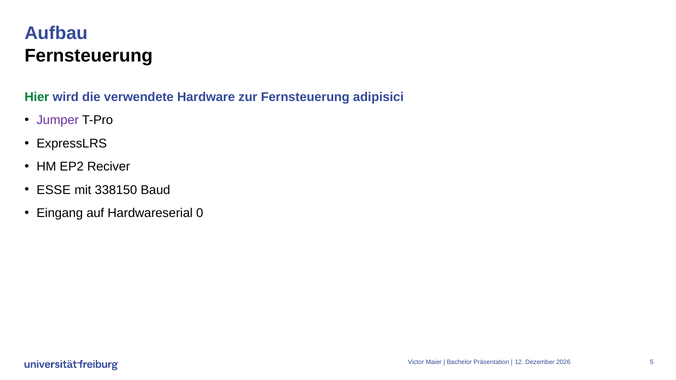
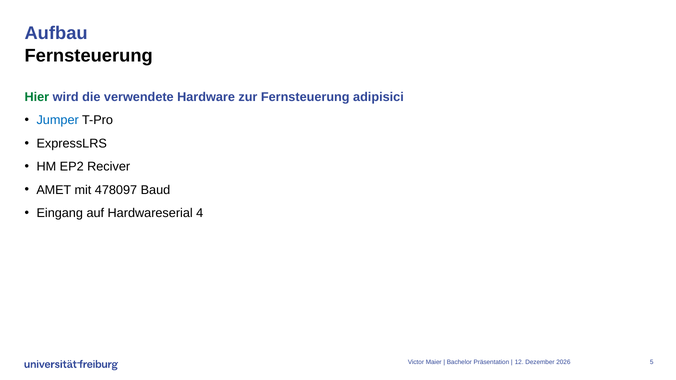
Jumper colour: purple -> blue (58, 120)
ESSE: ESSE -> AMET (54, 190)
338150: 338150 -> 478097 (116, 190)
0: 0 -> 4 (200, 213)
